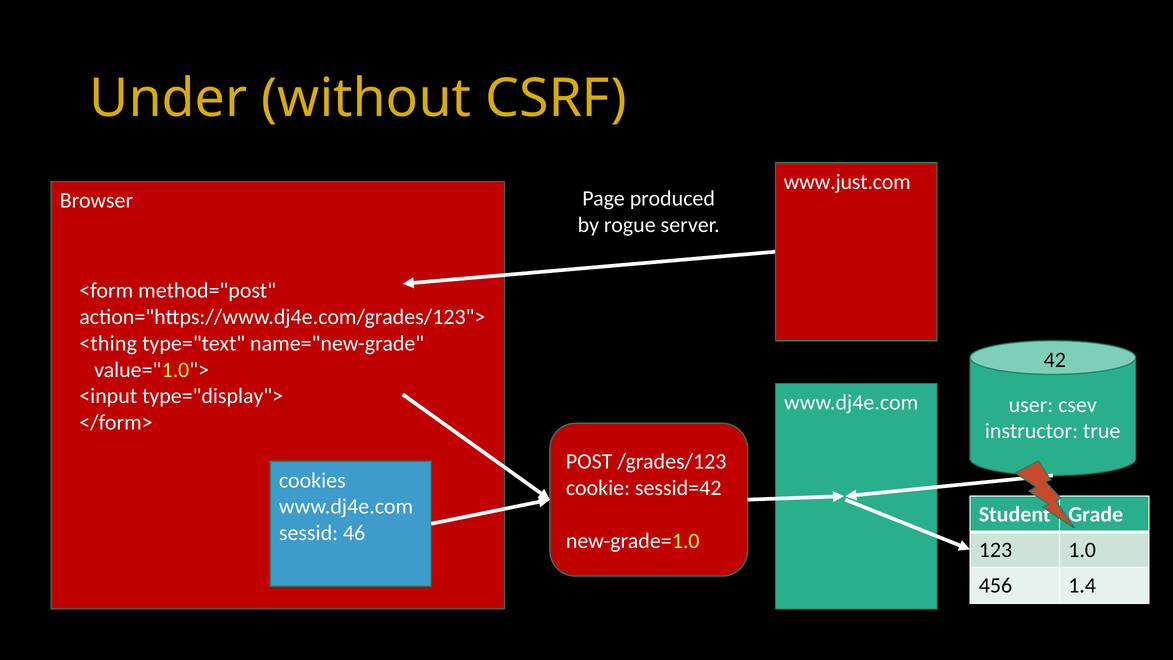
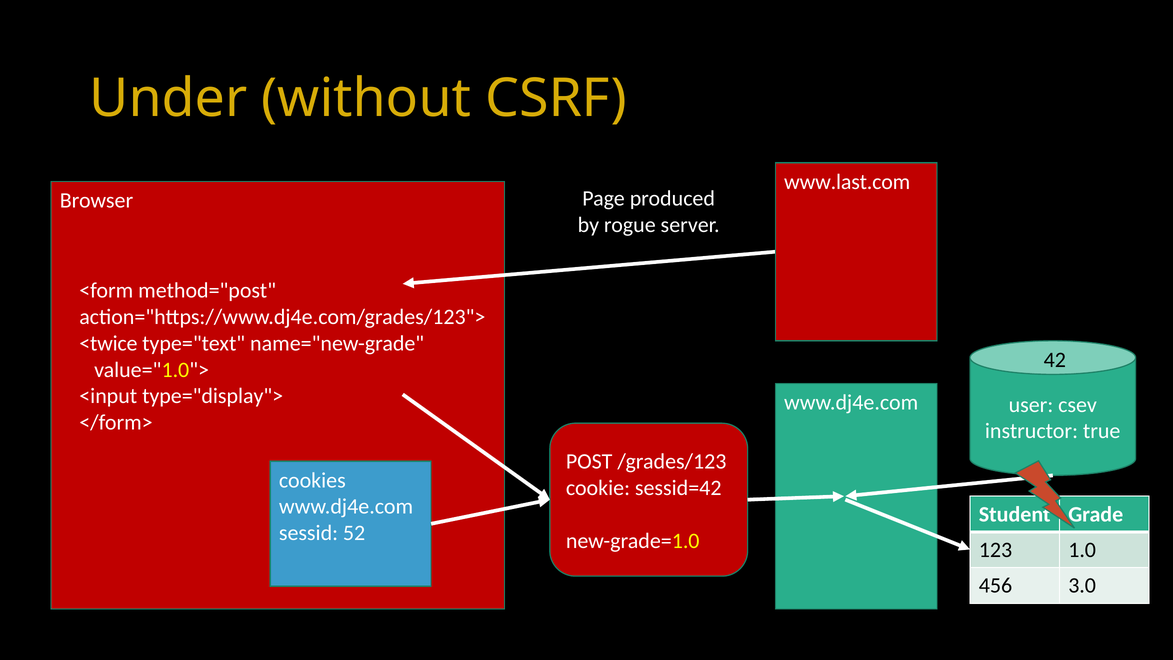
www.just.com: www.just.com -> www.last.com (847, 182)
<thing: <thing -> <twice (108, 343)
46: 46 -> 52 (354, 533)
1.4: 1.4 -> 3.0 (1082, 586)
